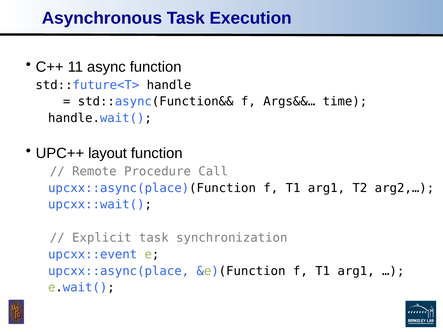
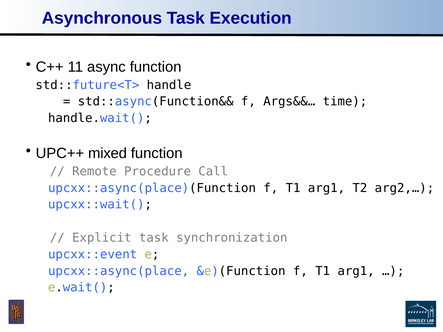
layout: layout -> mixed (108, 154)
